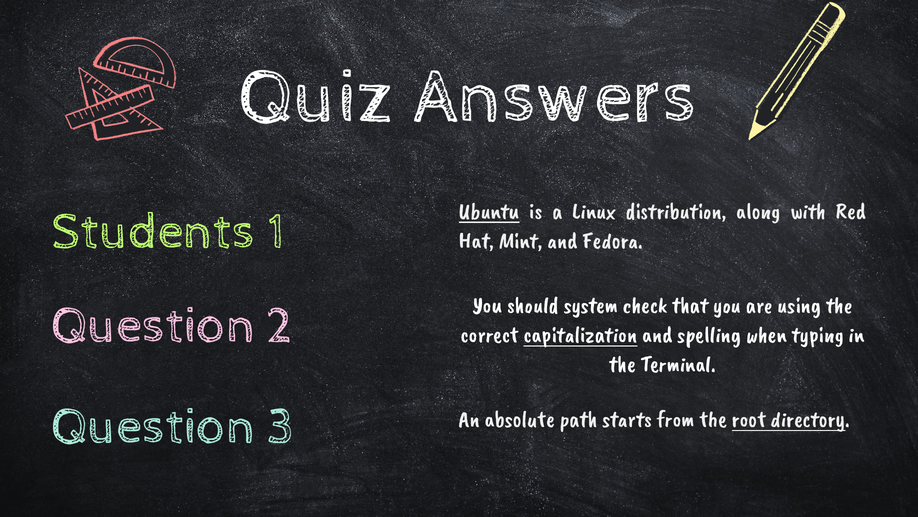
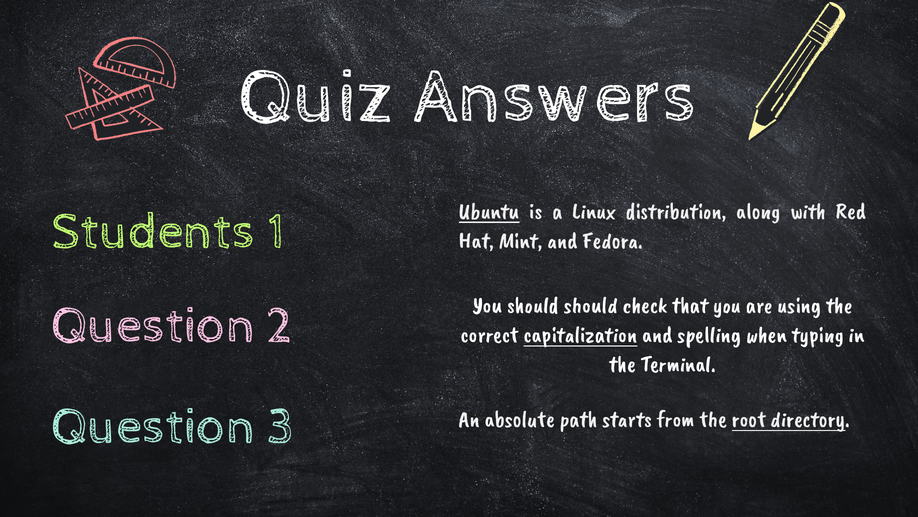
should system: system -> should (591, 305)
